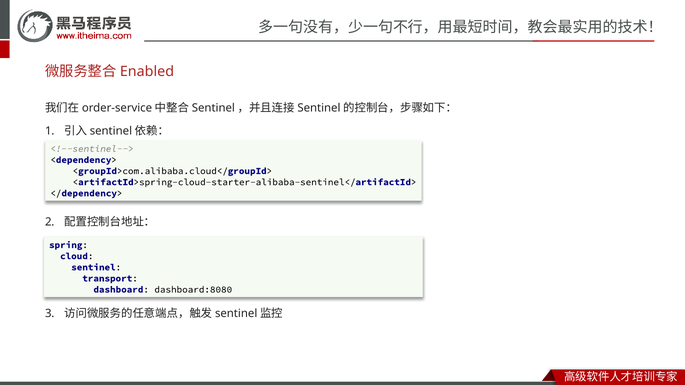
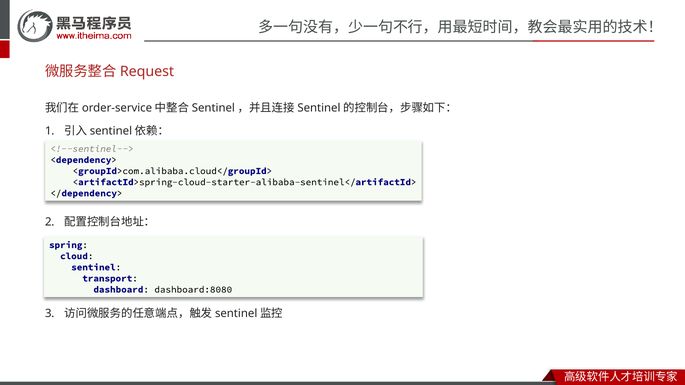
Enabled: Enabled -> Request (147, 72)
